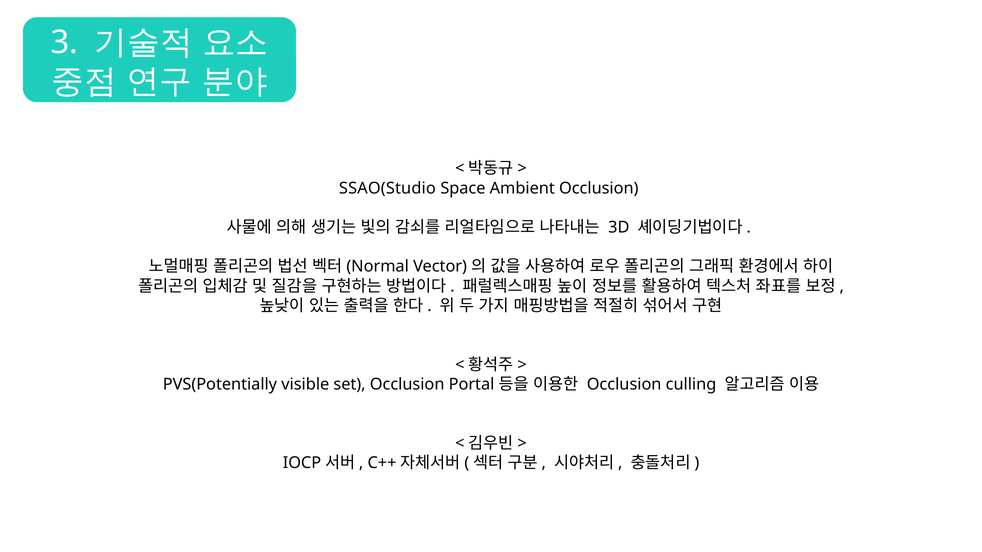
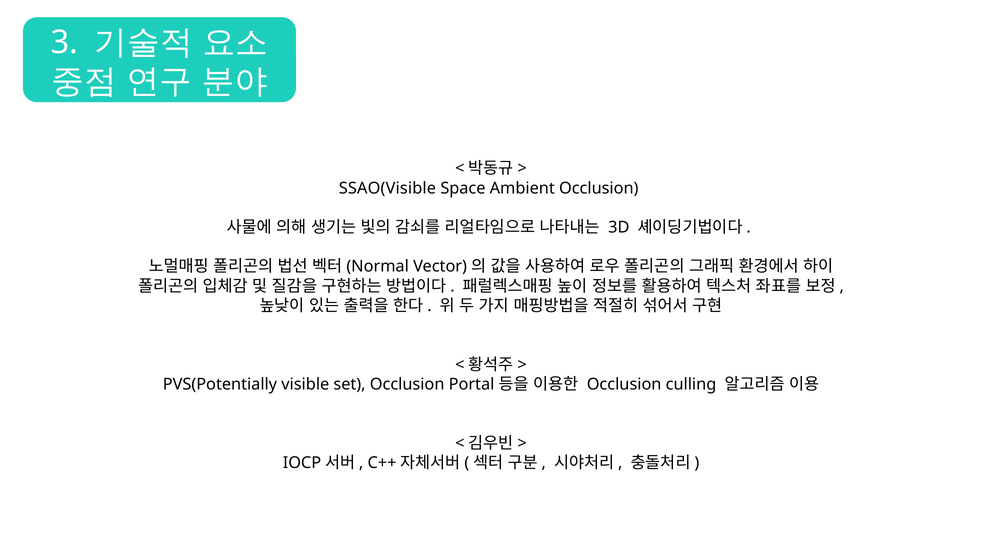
SSAO(Studio: SSAO(Studio -> SSAO(Visible (387, 188)
